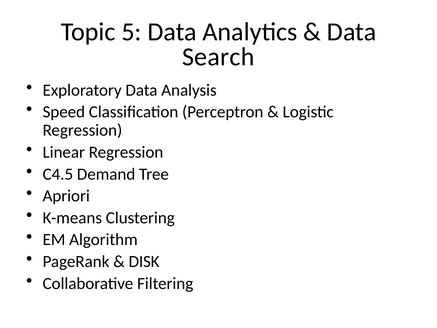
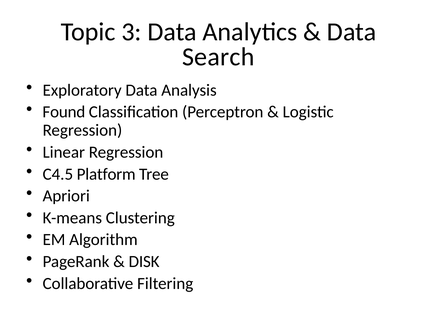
5: 5 -> 3 (131, 32)
Speed: Speed -> Found (64, 112)
Demand: Demand -> Platform (106, 174)
